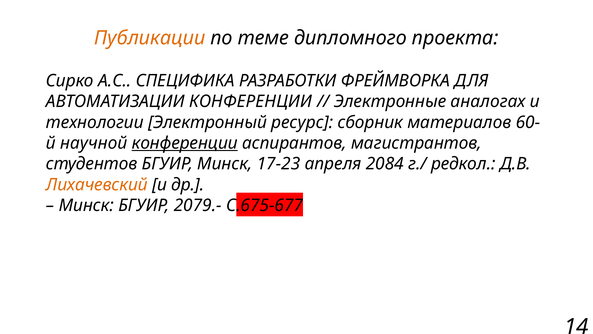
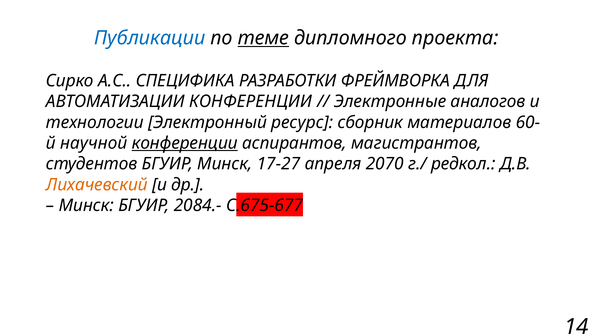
Публикации colour: orange -> blue (150, 38)
теме underline: none -> present (263, 38)
аналогах: аналогах -> аналогов (488, 101)
17-23: 17-23 -> 17-27 (279, 164)
2084: 2084 -> 2070 (385, 164)
2079.-: 2079.- -> 2084.- (198, 205)
